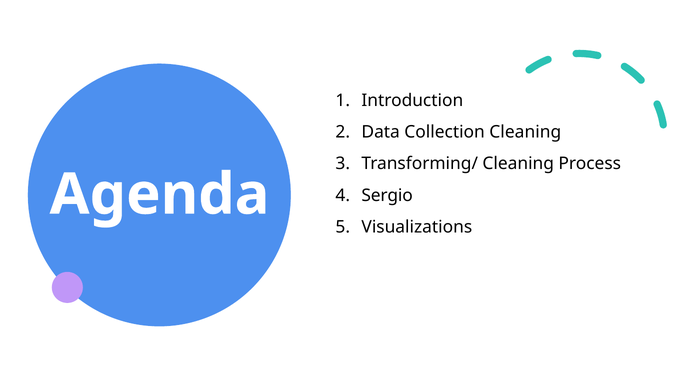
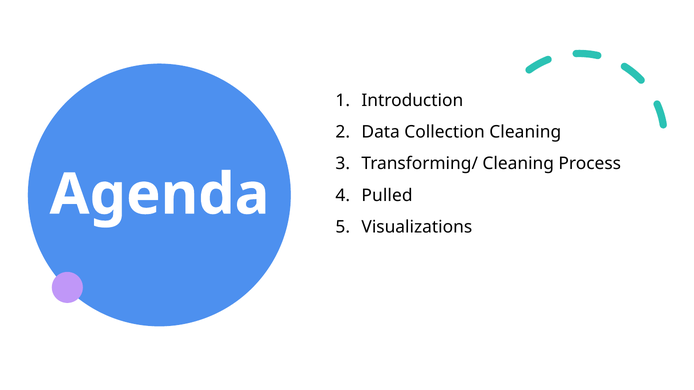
Sergio: Sergio -> Pulled (387, 196)
